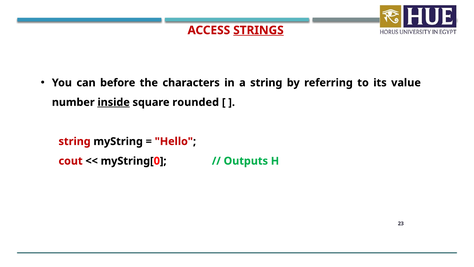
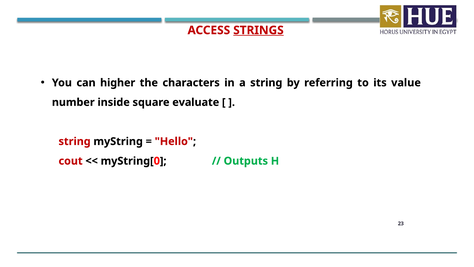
before: before -> higher (118, 83)
inside underline: present -> none (114, 102)
rounded: rounded -> evaluate (196, 102)
